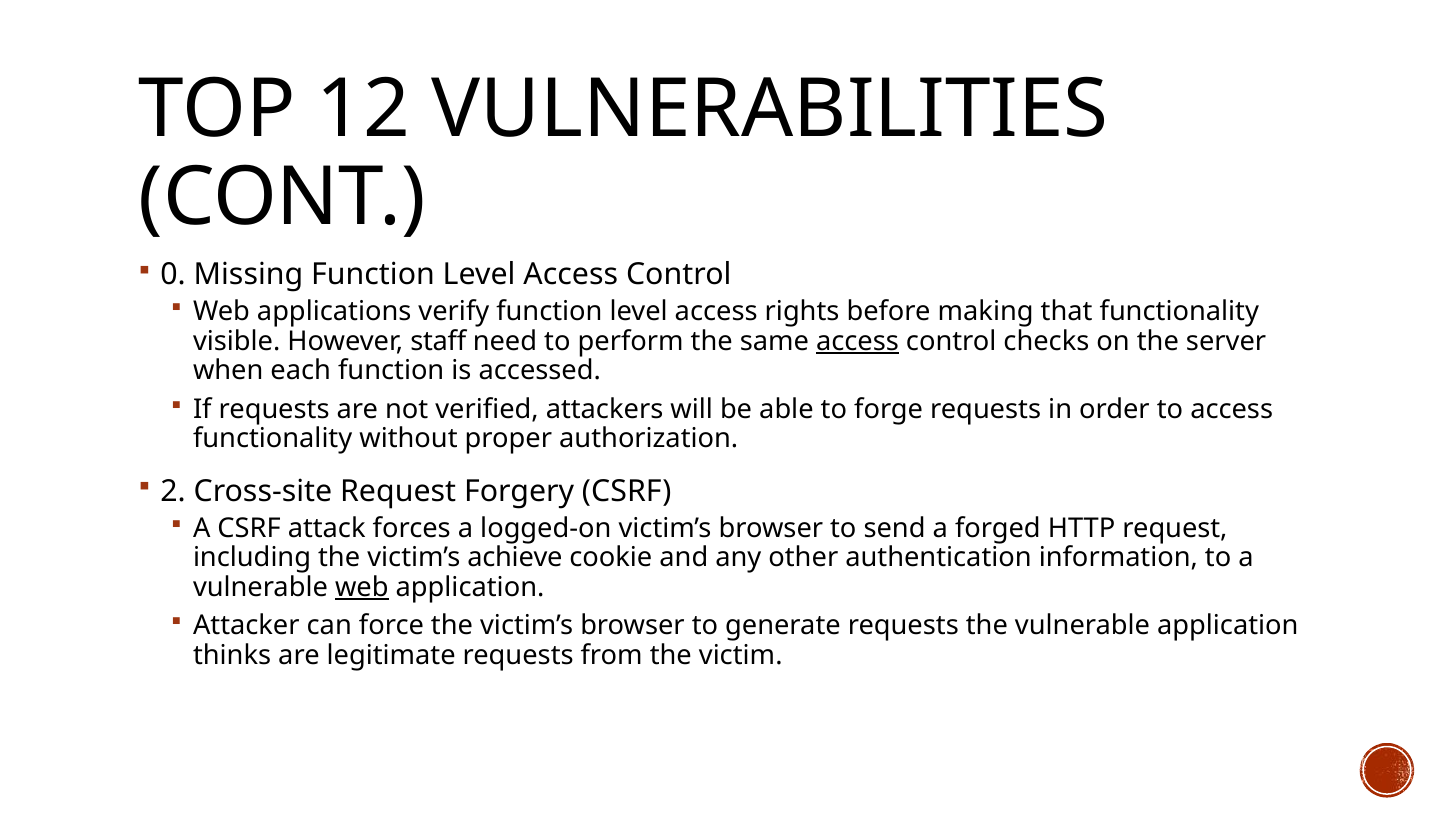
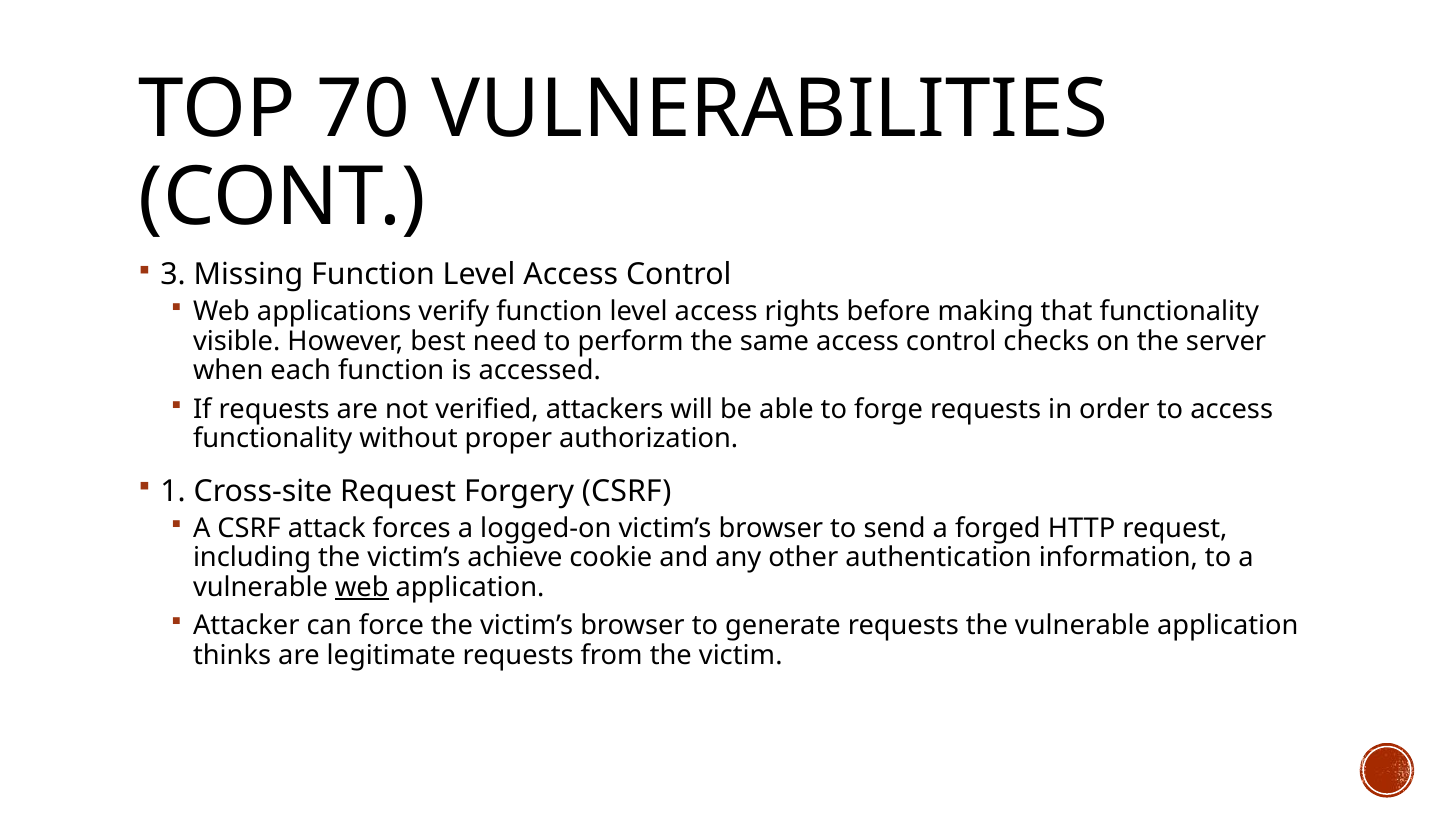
12: 12 -> 70 (364, 109)
0: 0 -> 3 (173, 275)
staff: staff -> best (438, 341)
access underline: present -> none (857, 341)
2: 2 -> 1 (173, 491)
